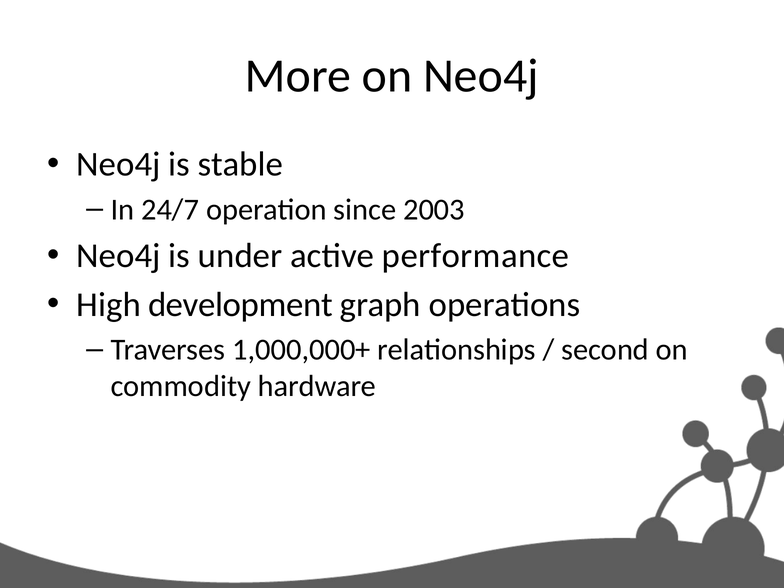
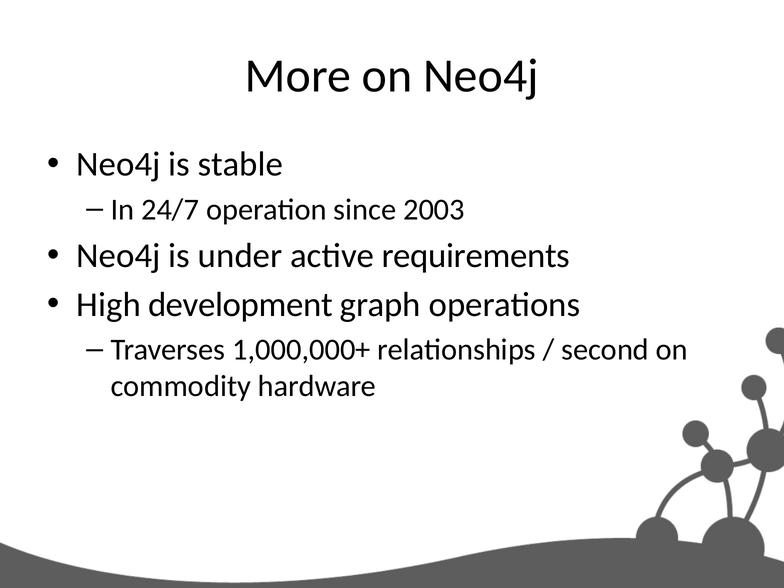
performance: performance -> requirements (476, 256)
